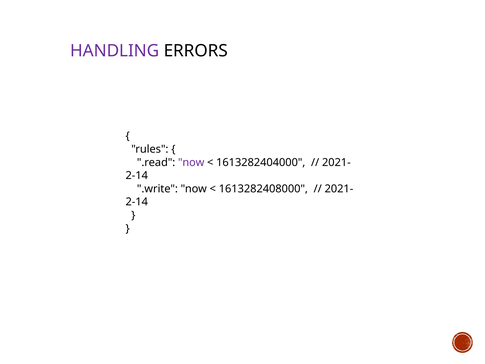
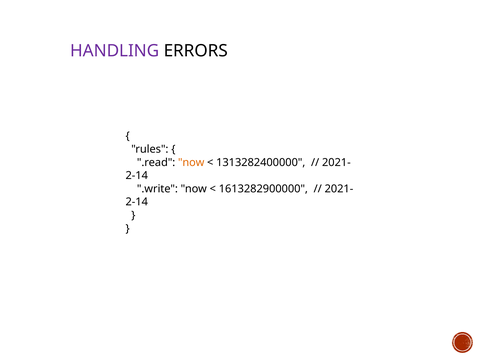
now colour: purple -> orange (191, 162)
1613282404000: 1613282404000 -> 1313282400000 (261, 162)
1613282408000: 1613282408000 -> 1613282900000 (263, 189)
